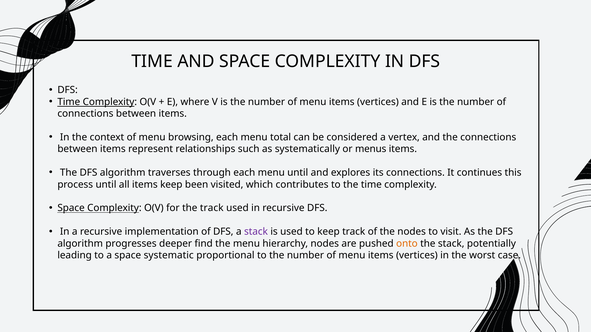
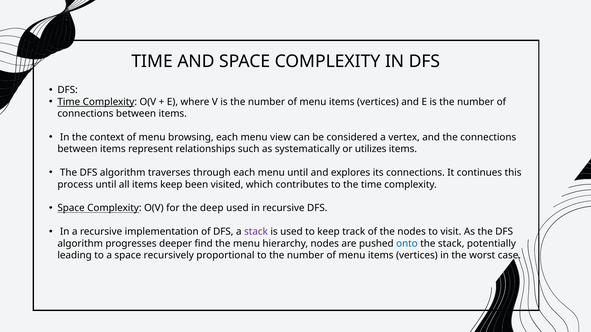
total: total -> view (281, 137)
menus: menus -> utilizes (371, 149)
the track: track -> deep (212, 208)
onto colour: orange -> blue (407, 244)
systematic: systematic -> recursively (169, 256)
